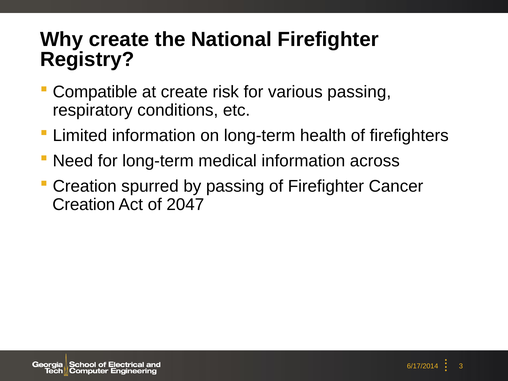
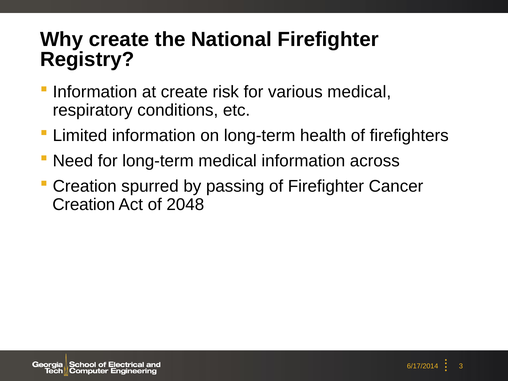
Compatible: Compatible -> Information (95, 92)
various passing: passing -> medical (359, 92)
2047: 2047 -> 2048 (185, 205)
